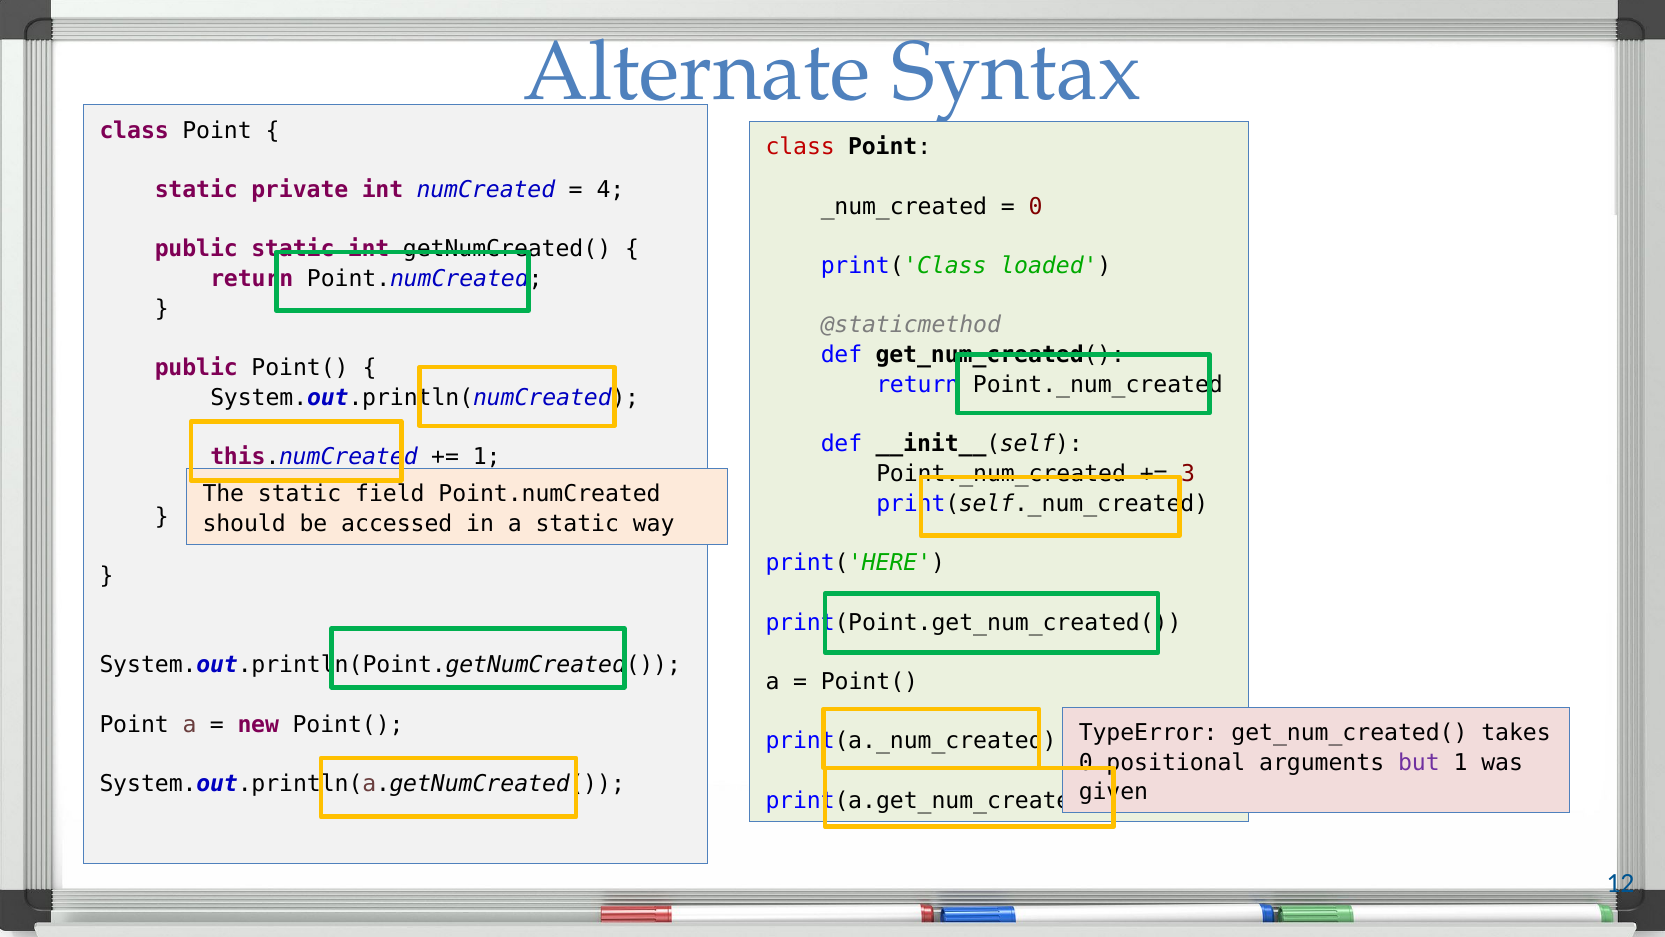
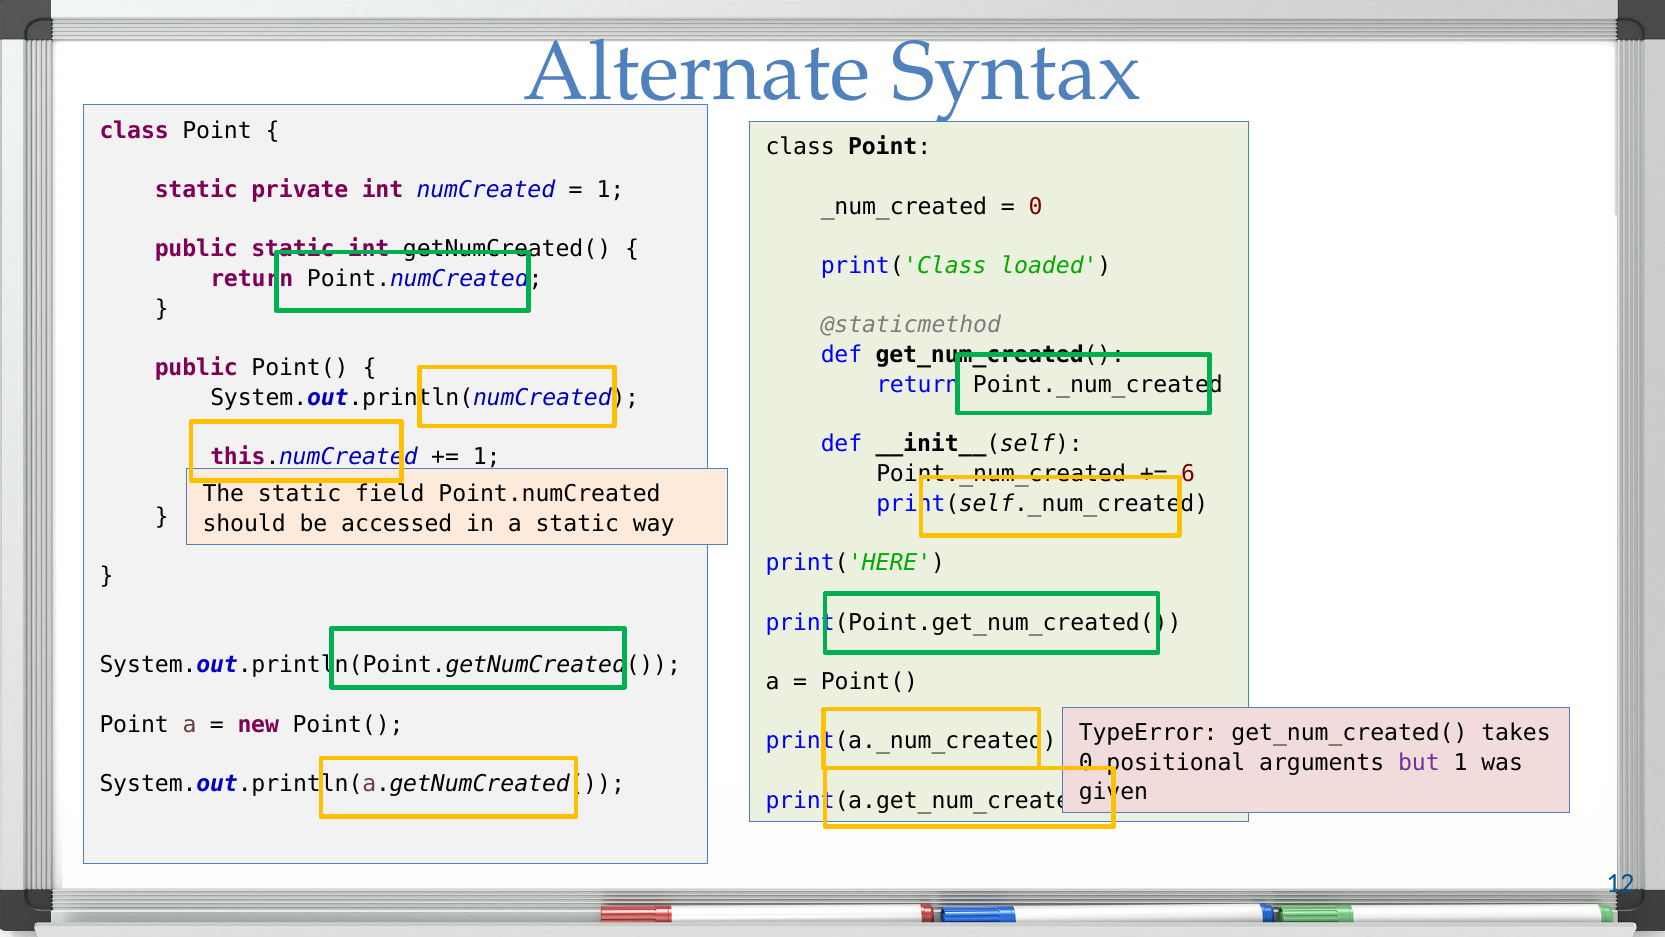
class colour: red -> black (800, 147)
4: 4 -> 1 (610, 190)
3: 3 -> 6 (1188, 474)
